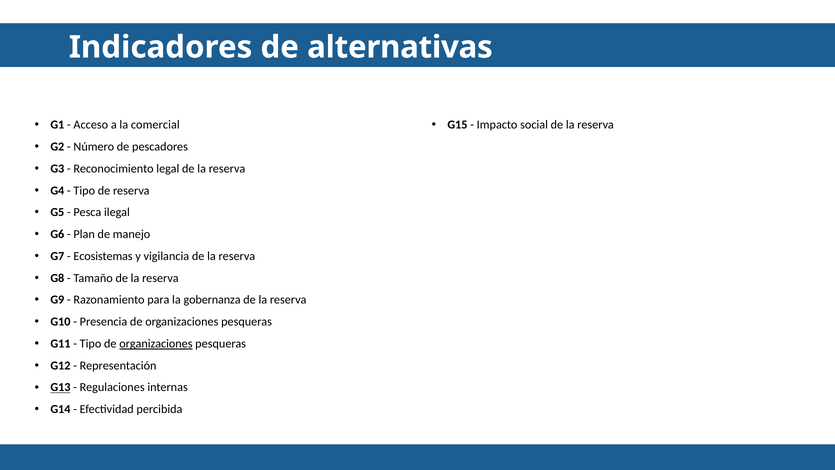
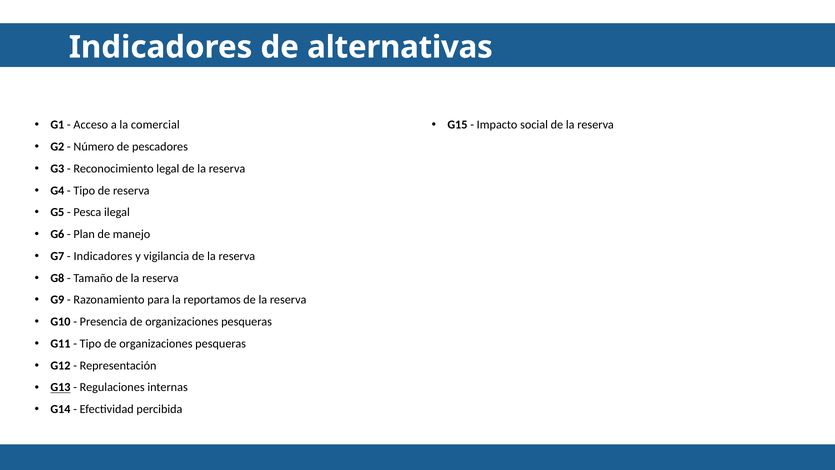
Ecosistemas: Ecosistemas -> Indicadores (103, 256)
gobernanza: gobernanza -> reportamos (212, 300)
organizaciones underline: present -> none (156, 343)
